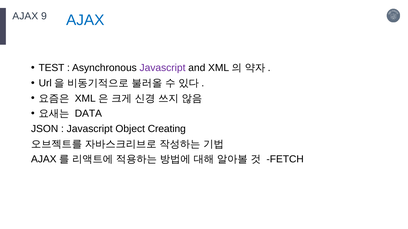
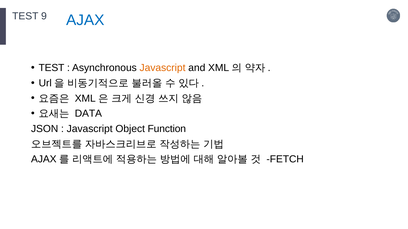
AJAX: AJAX -> TEST (25, 16)
Javascript colour: purple -> orange (163, 68)
Creating: Creating -> Function (167, 129)
